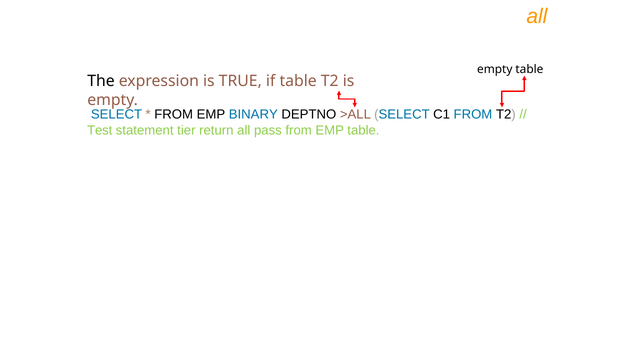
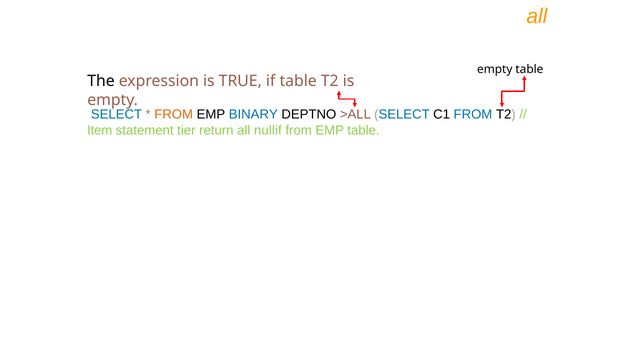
FROM colour: black -> orange (174, 114)
Test: Test -> Item (100, 130)
pass: pass -> nullif (268, 130)
